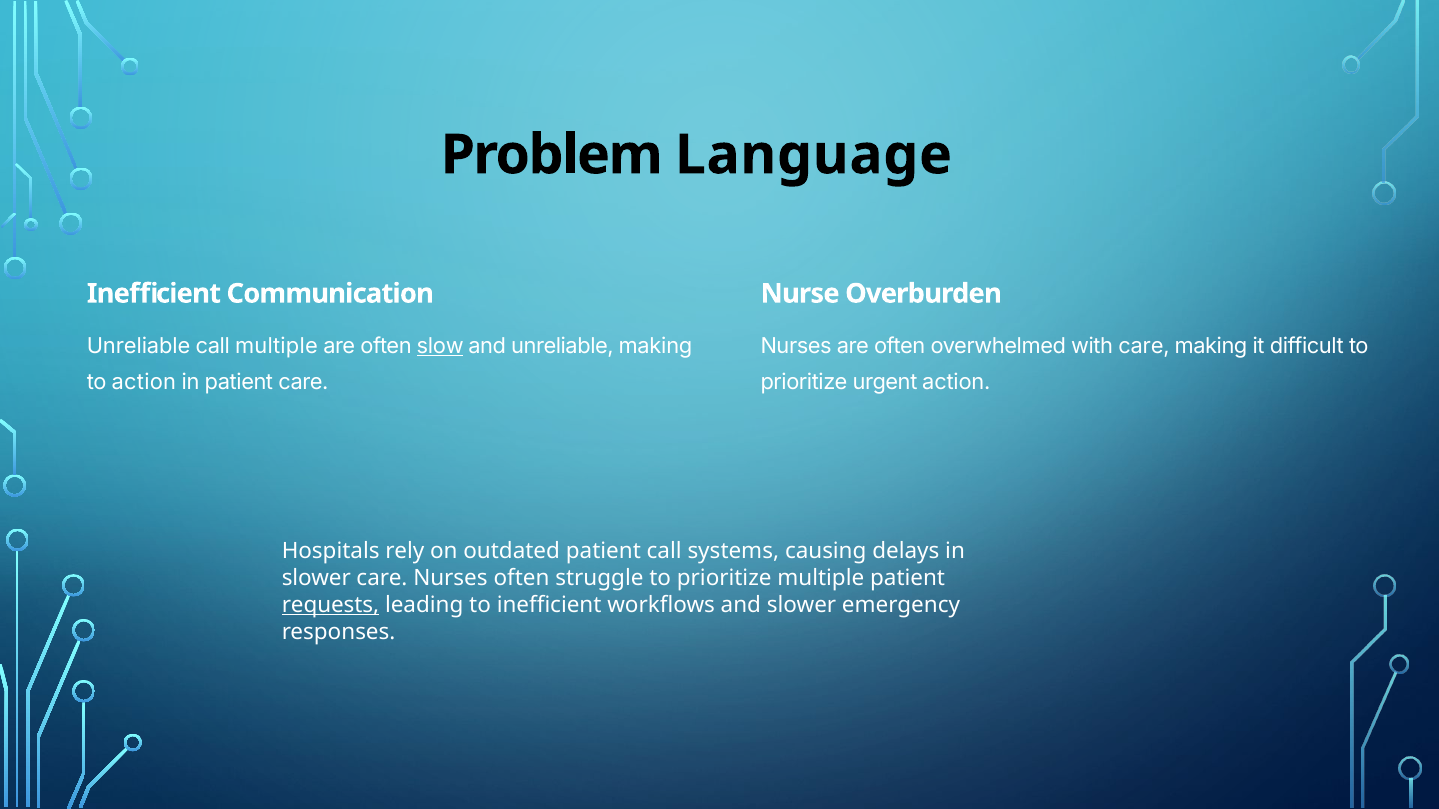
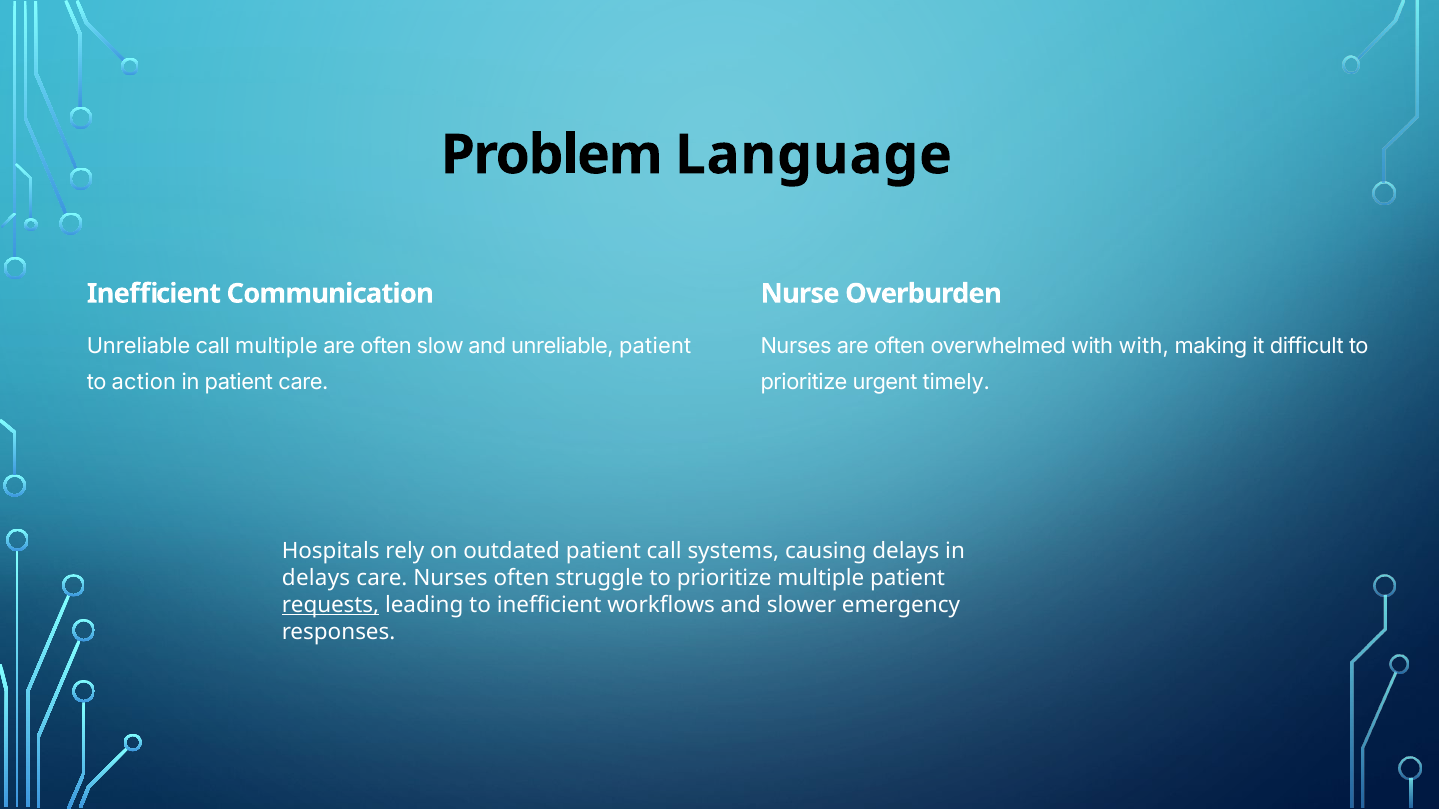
slow underline: present -> none (440, 347)
unreliable making: making -> patient (655, 347)
with care: care -> with (1144, 347)
urgent action: action -> timely (956, 382)
slower: slower -> delays (316, 578)
